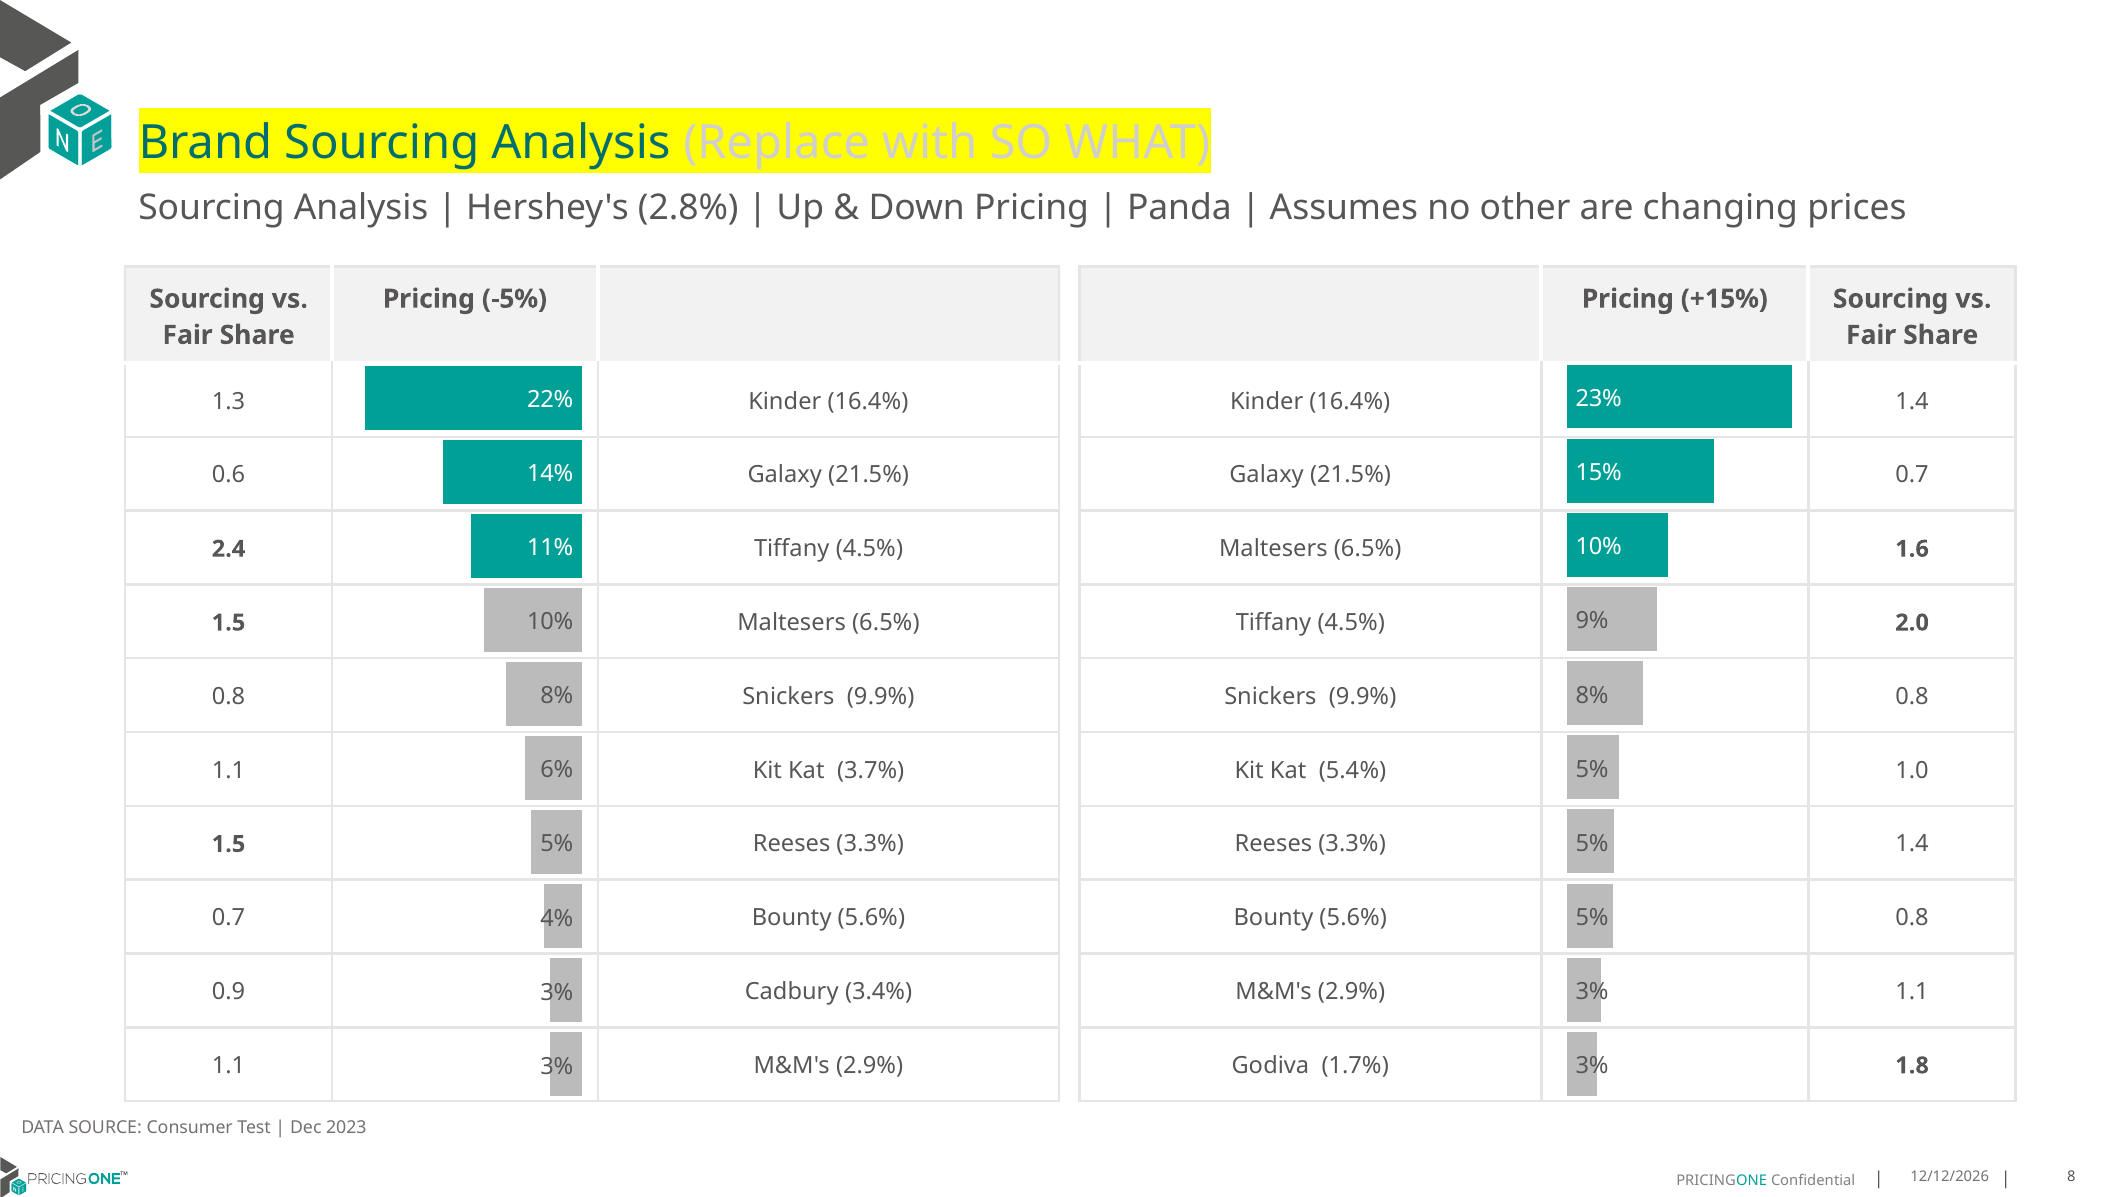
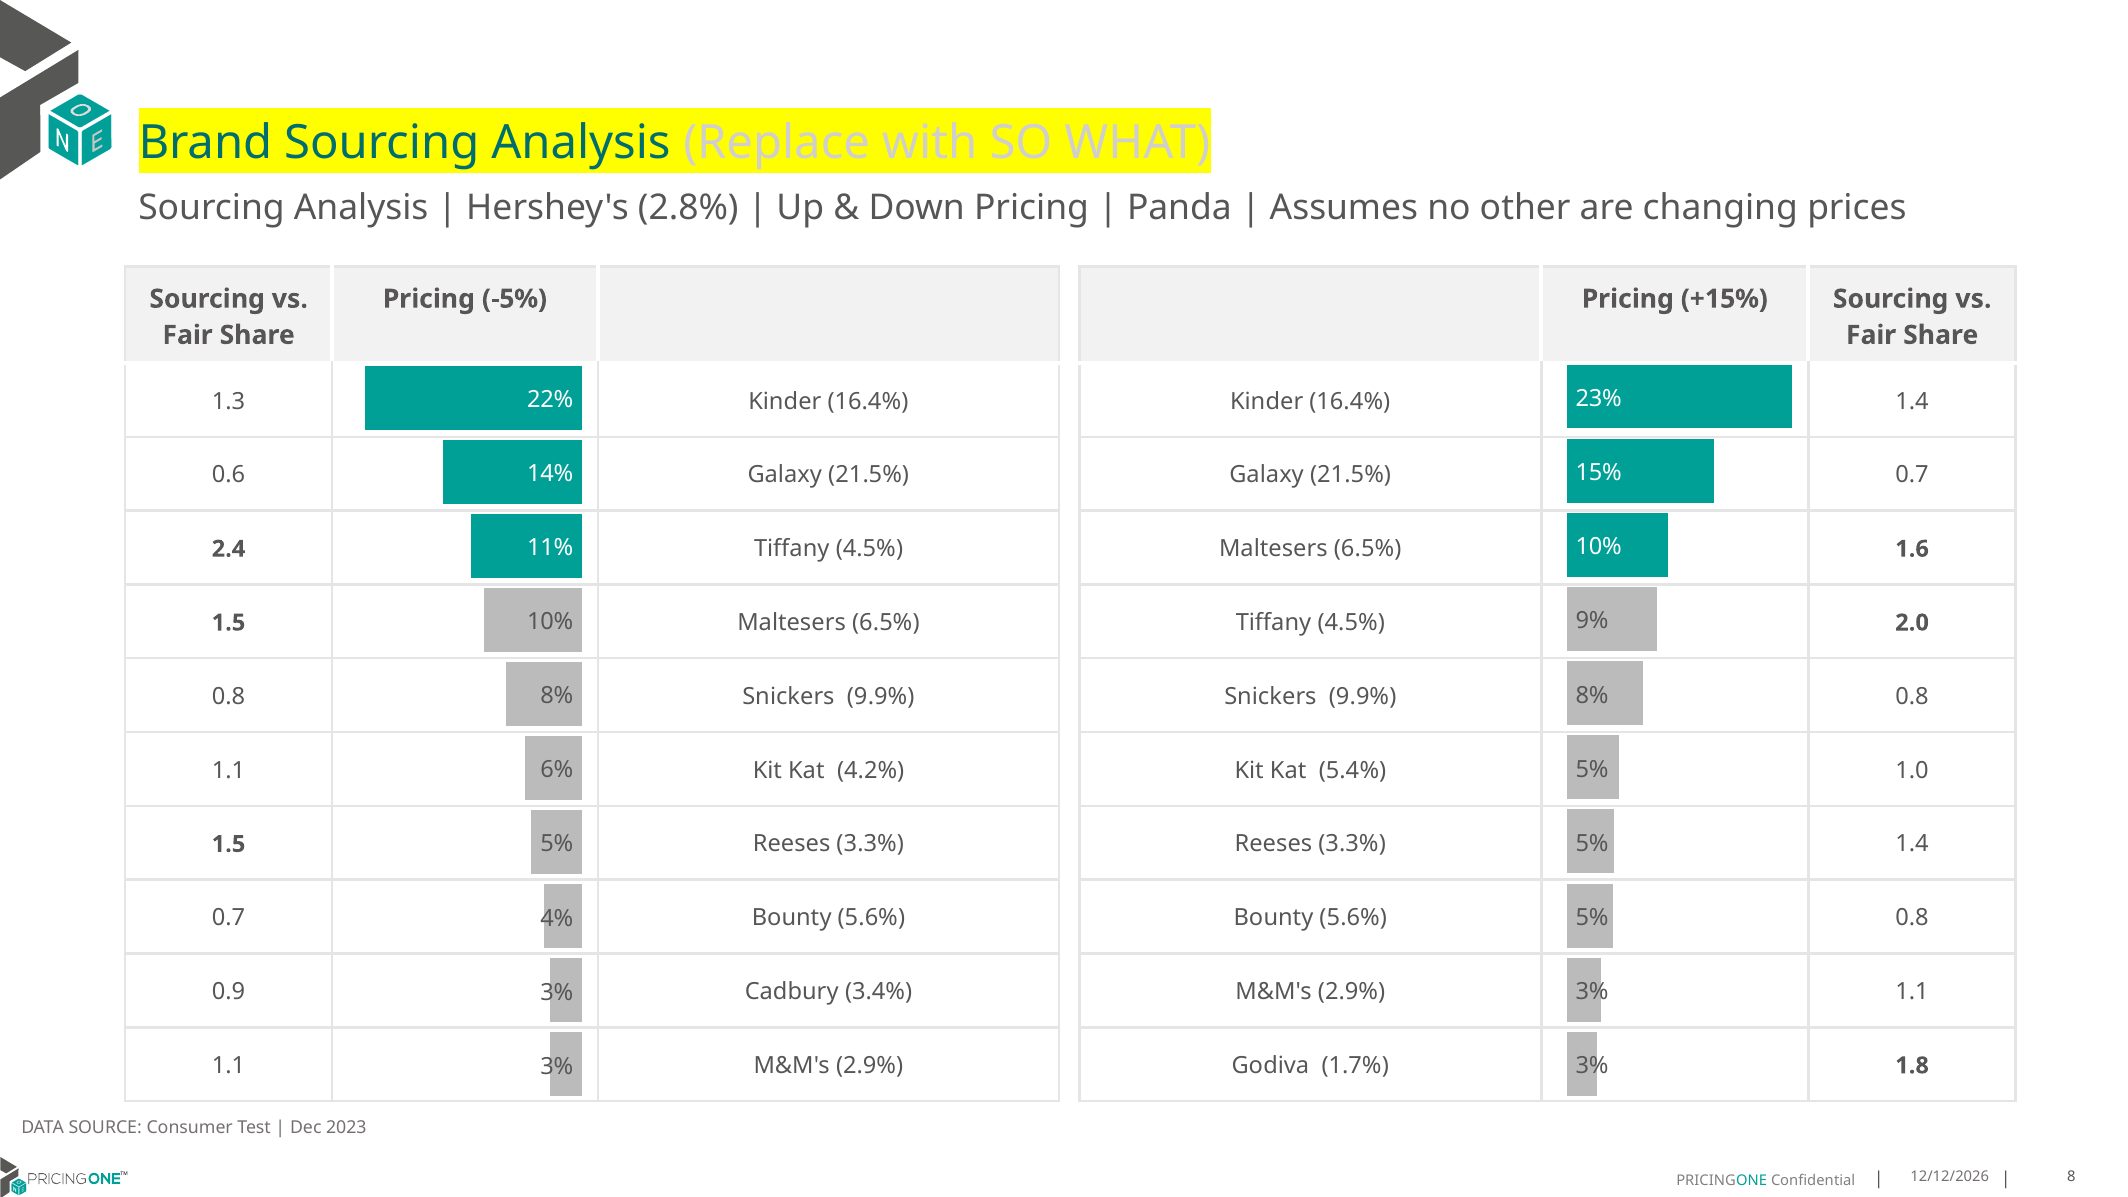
3.7%: 3.7% -> 4.2% (871, 770)
